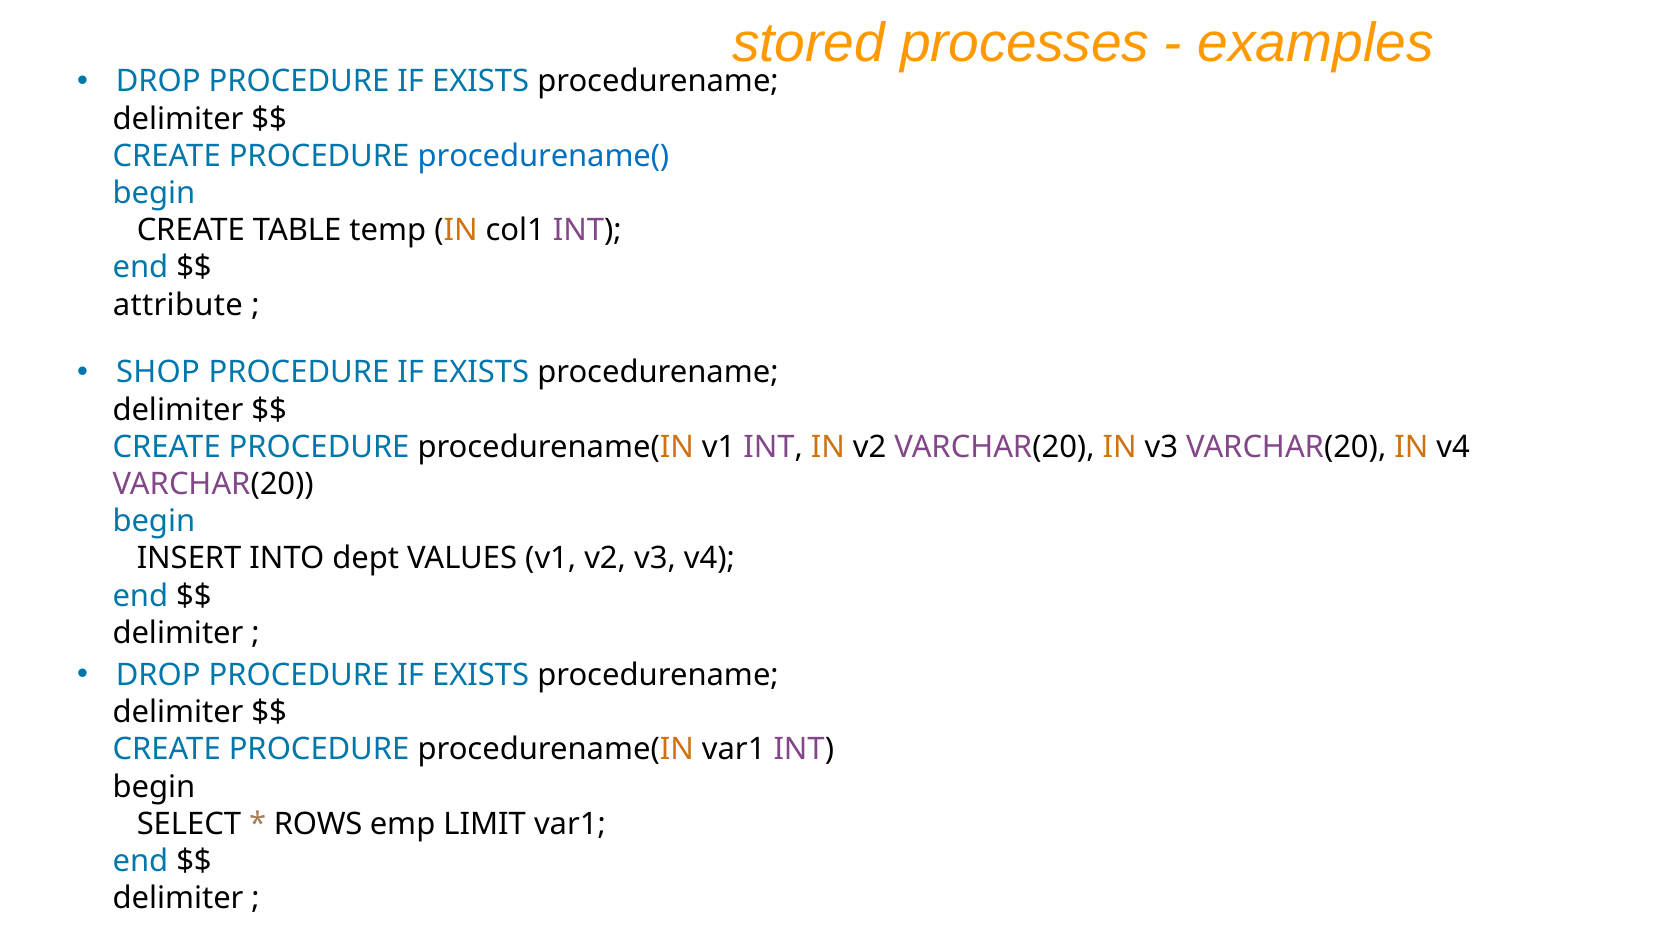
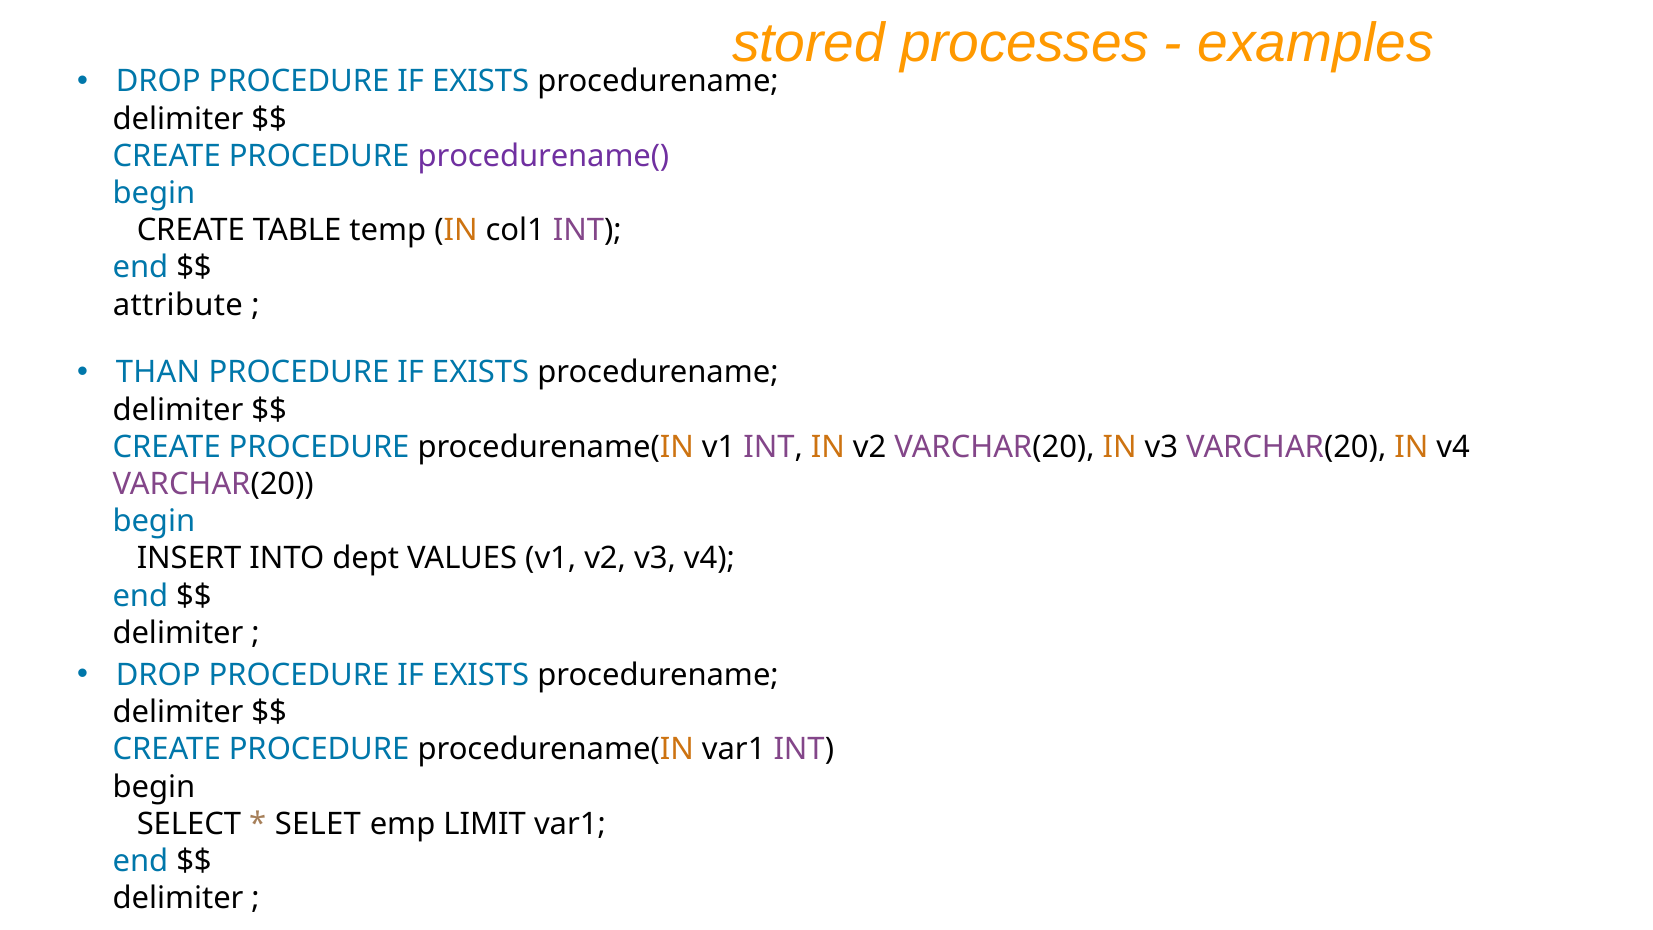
procedurename( colour: blue -> purple (543, 156)
SHOP: SHOP -> THAN (158, 373)
ROWS: ROWS -> SELET (318, 824)
